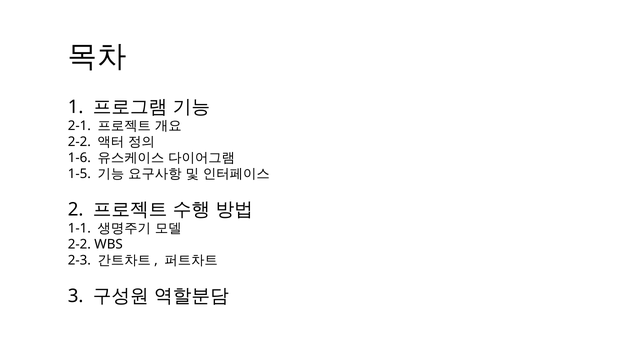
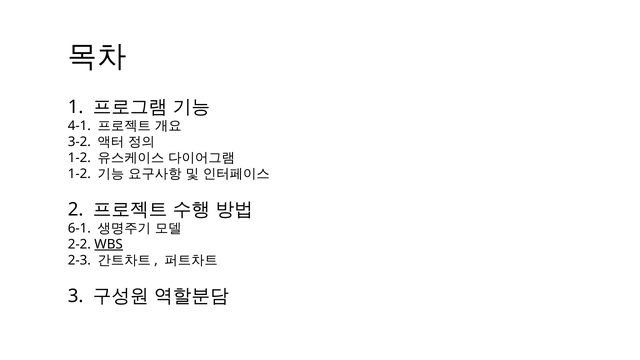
2-1: 2-1 -> 4-1 (79, 126)
2-2: 2-2 -> 3-2 (79, 142)
1-6: 1-6 -> 1-2 (79, 158)
1-5: 1-5 -> 1-2 (79, 174)
1-1: 1-1 -> 6-1 (79, 228)
WBS underline: none -> present (109, 244)
